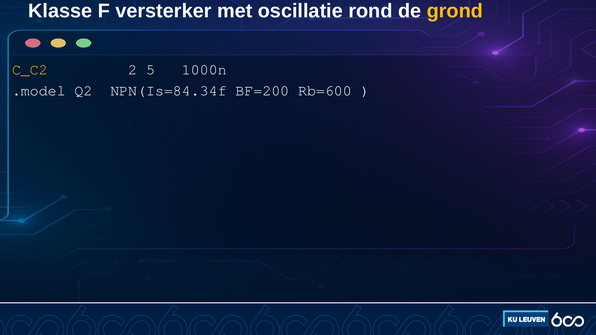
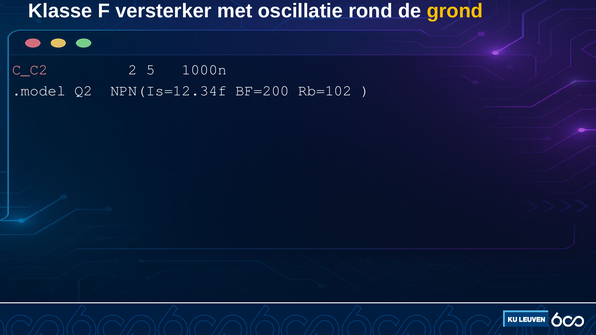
C_C2 colour: yellow -> pink (30, 70)
NPN(Is=84.34f: NPN(Is=84.34f -> NPN(Is=12.34f (169, 91)
Rb=600: Rb=600 -> Rb=102 (325, 91)
